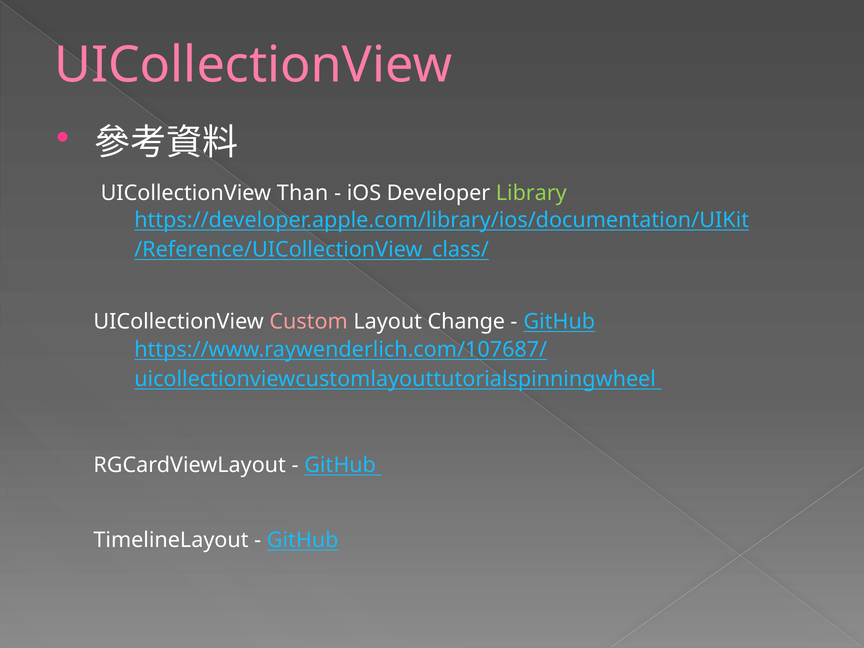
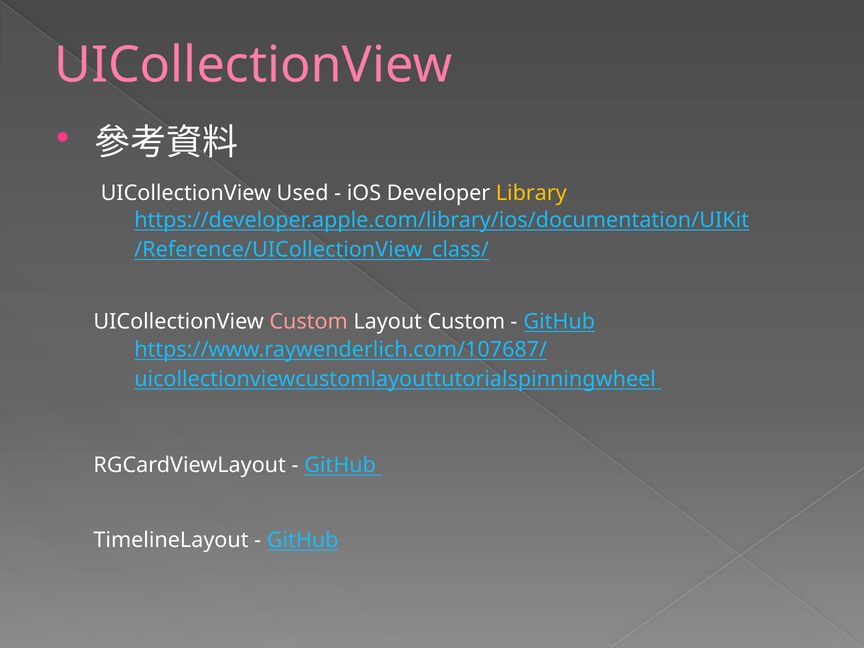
Than: Than -> Used (303, 193)
Library colour: light green -> yellow (531, 193)
Layout Change: Change -> Custom (466, 322)
